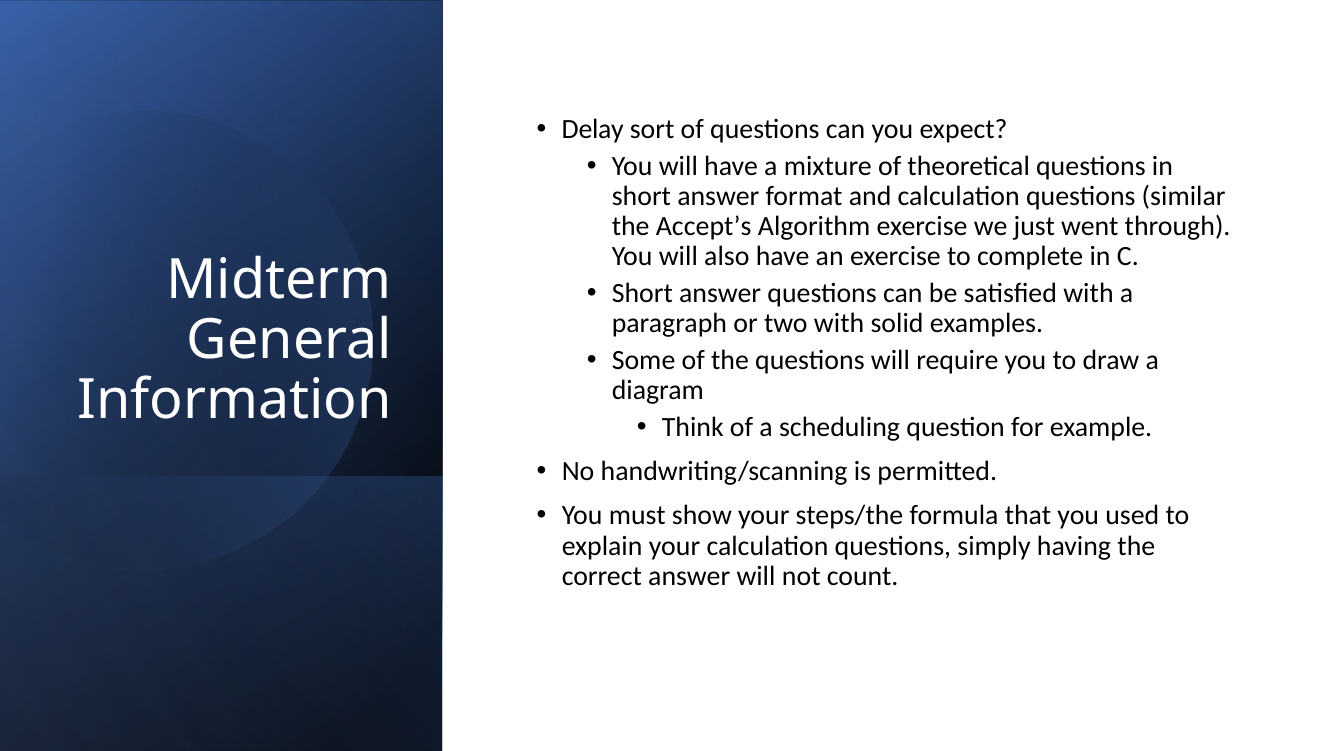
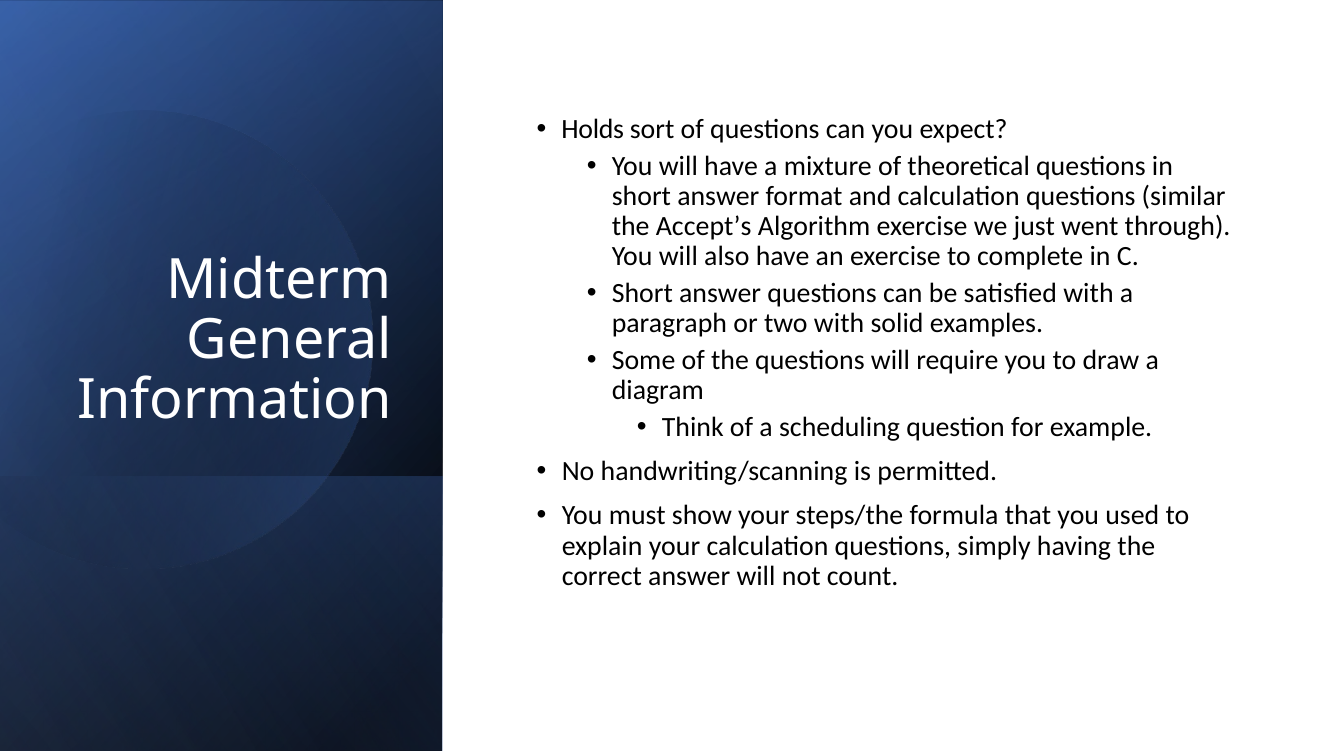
Delay: Delay -> Holds (593, 129)
